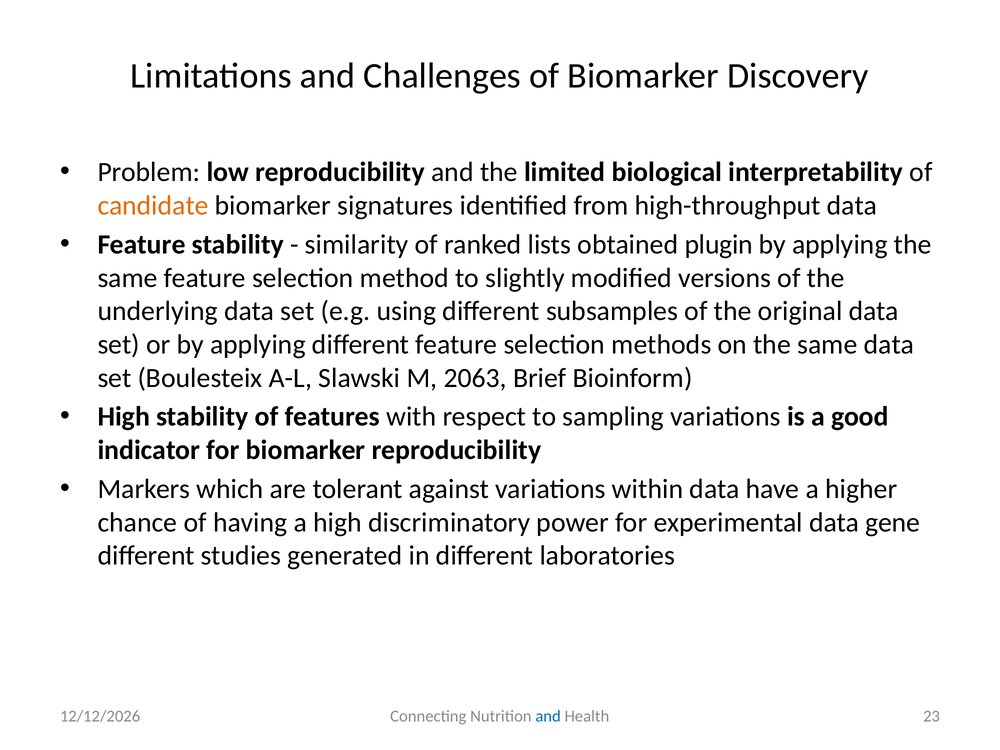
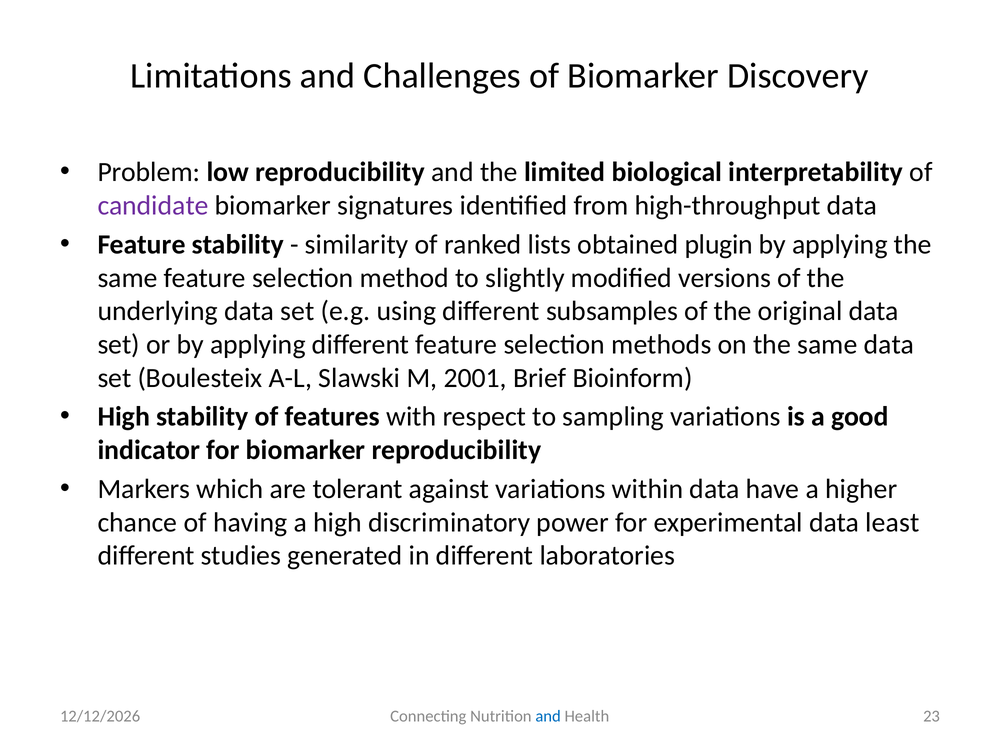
candidate colour: orange -> purple (153, 206)
2063: 2063 -> 2001 (475, 378)
gene: gene -> least (893, 522)
